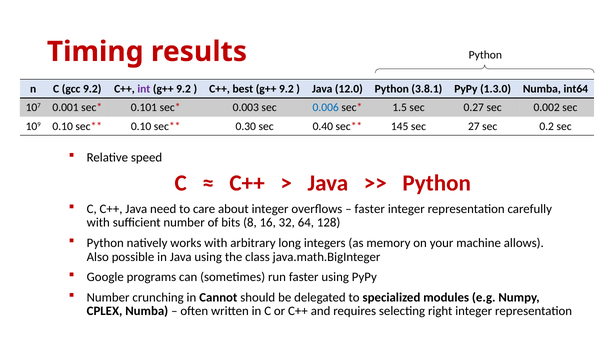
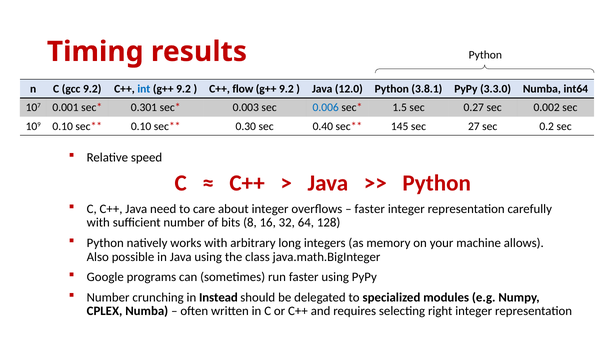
int colour: purple -> blue (144, 89)
best: best -> flow (243, 89)
1.3.0: 1.3.0 -> 3.3.0 (496, 89)
0.101: 0.101 -> 0.301 (144, 107)
Cannot: Cannot -> Instead (218, 297)
